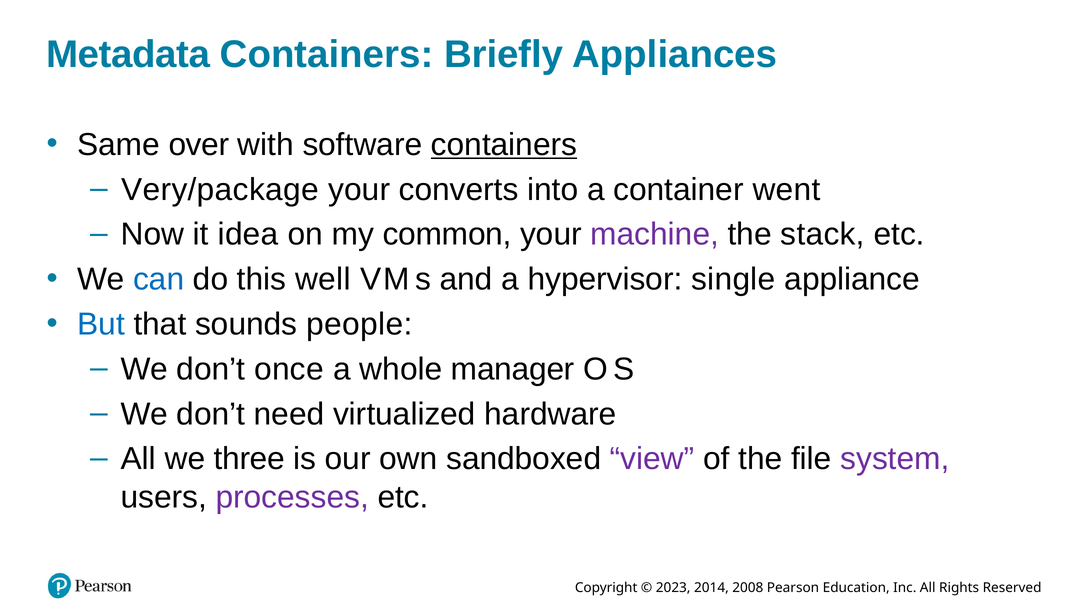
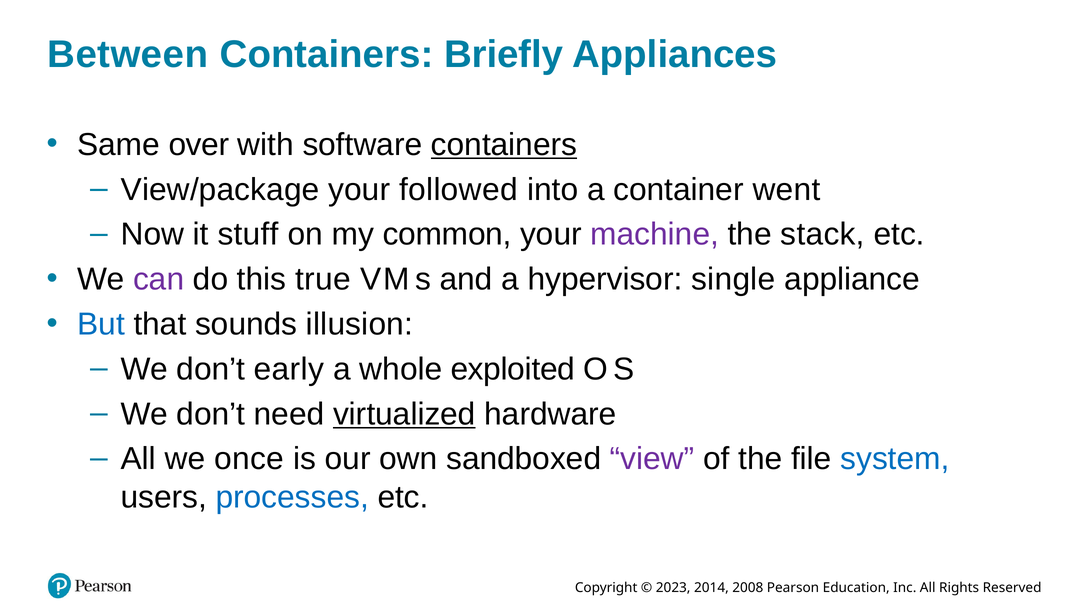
Metadata: Metadata -> Between (128, 55)
Very/package: Very/package -> View/package (220, 190)
converts: converts -> followed (458, 190)
idea: idea -> stuff (248, 234)
can colour: blue -> purple (159, 279)
well: well -> true (323, 279)
people: people -> illusion (360, 324)
once: once -> early (289, 369)
manager: manager -> exploited (513, 369)
virtualized underline: none -> present (404, 414)
three: three -> once (249, 459)
system colour: purple -> blue (895, 459)
processes colour: purple -> blue (292, 497)
